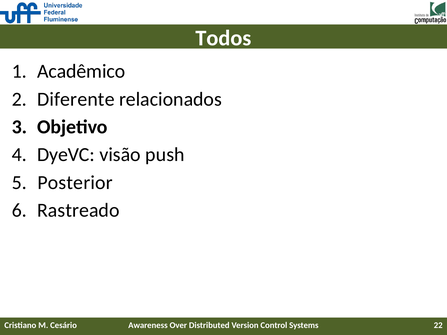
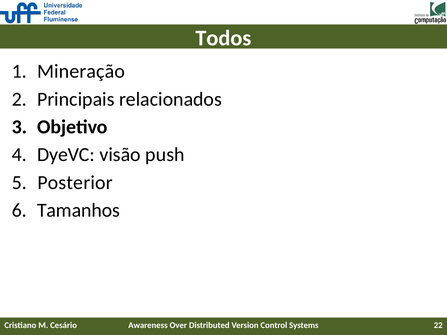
Acadêmico: Acadêmico -> Mineração (81, 71)
Diferente: Diferente -> Principais (76, 99)
Rastreado: Rastreado -> Tamanhos (78, 211)
